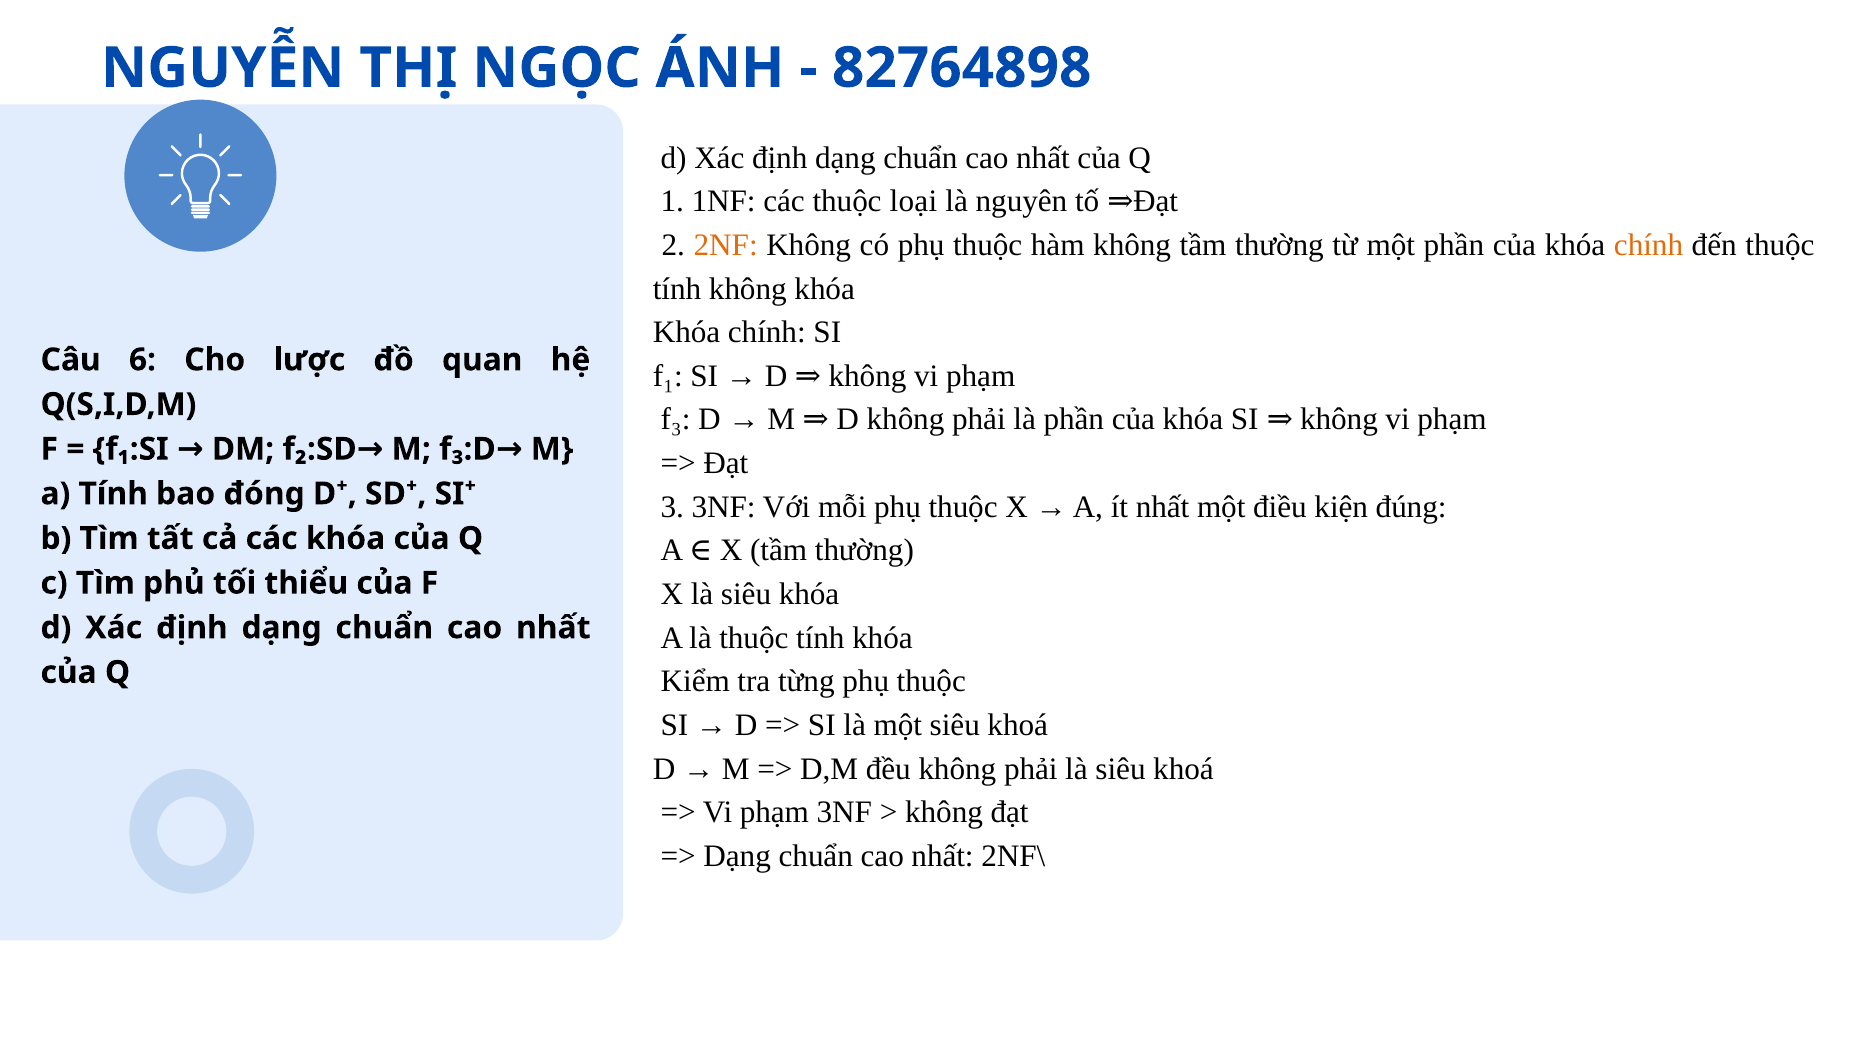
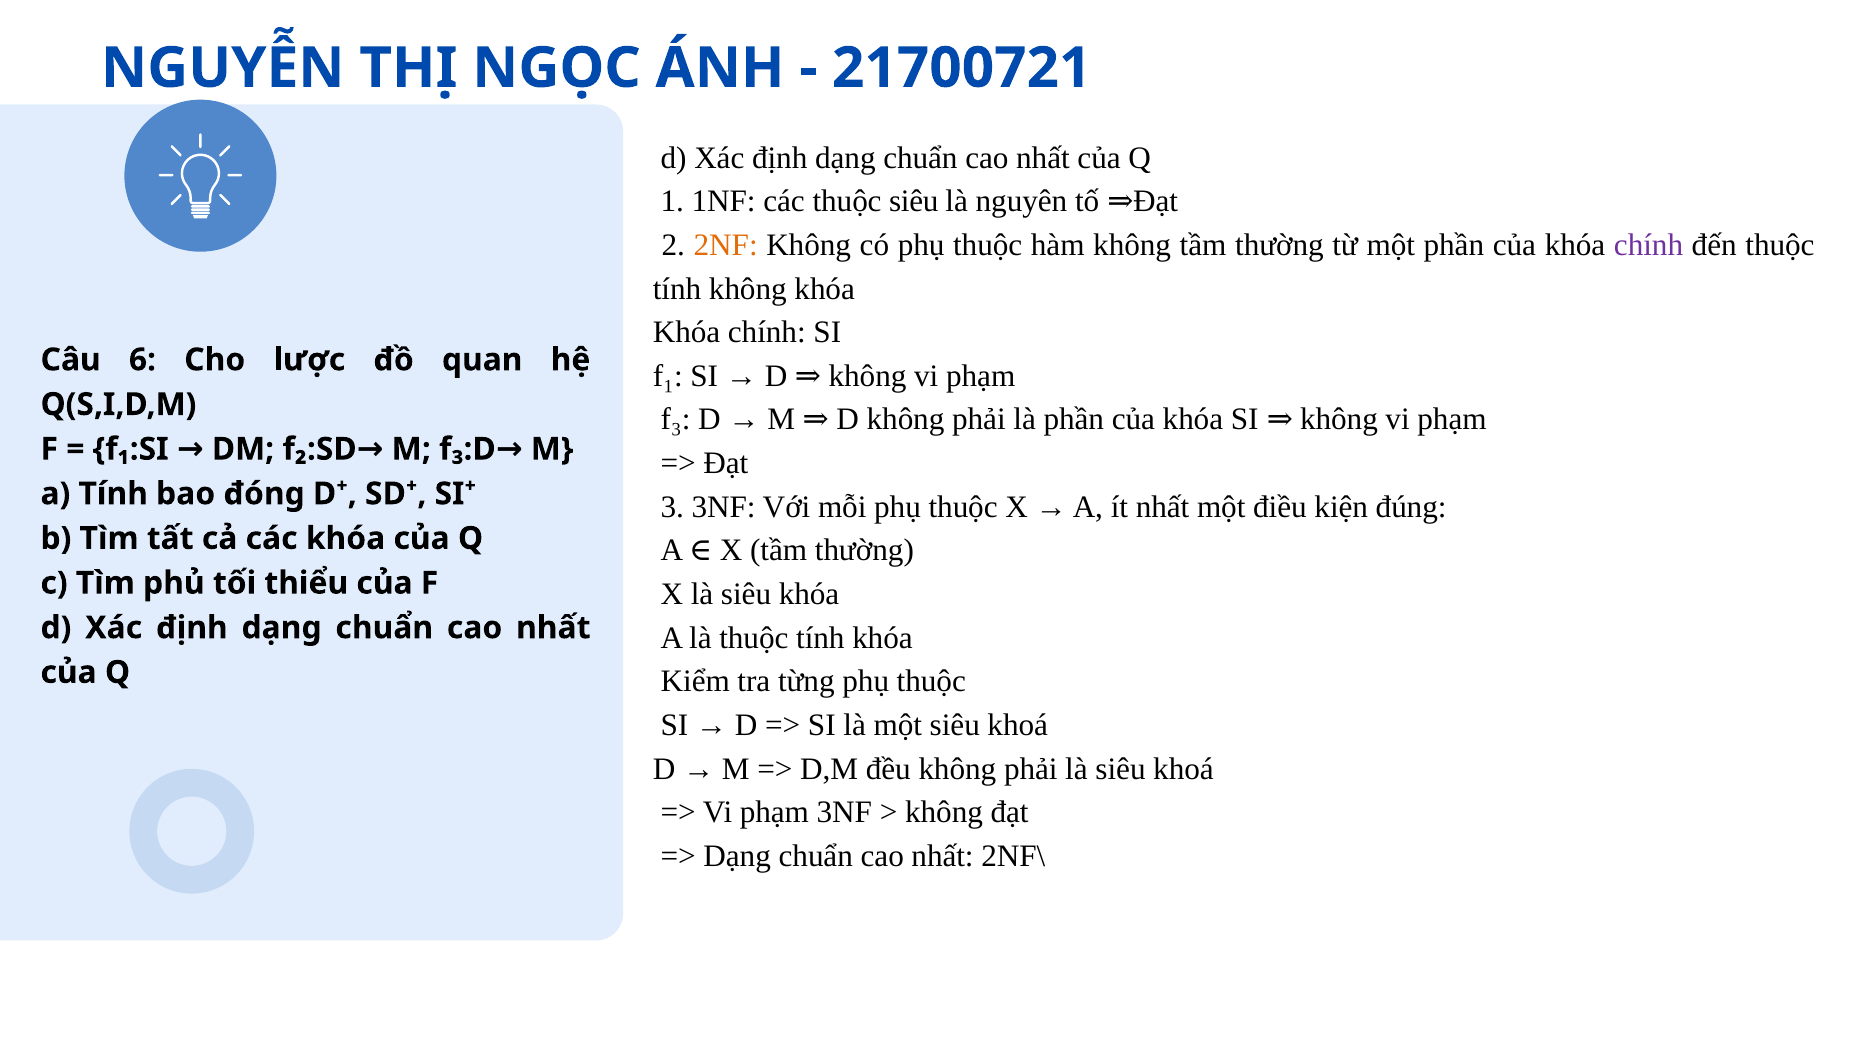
82764898: 82764898 -> 21700721 (962, 68)
thuộc loại: loại -> siêu (914, 201)
chính colour: orange -> purple (1649, 245)
